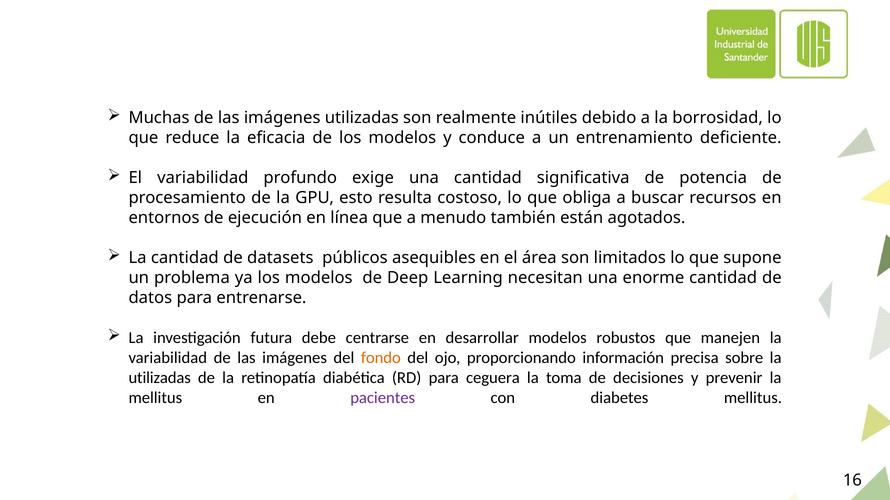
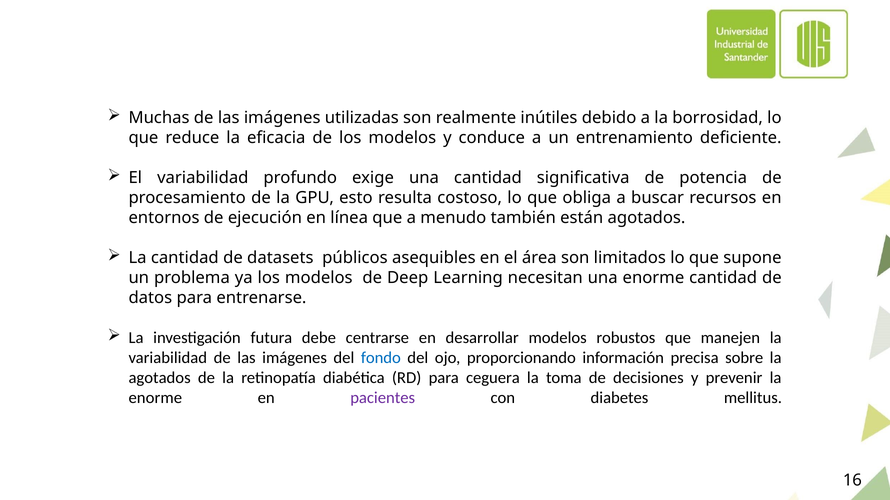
fondo colour: orange -> blue (381, 358)
utilizadas: utilizadas -> agotados (160, 378)
mellitus: mellitus -> enorme (155, 398)
